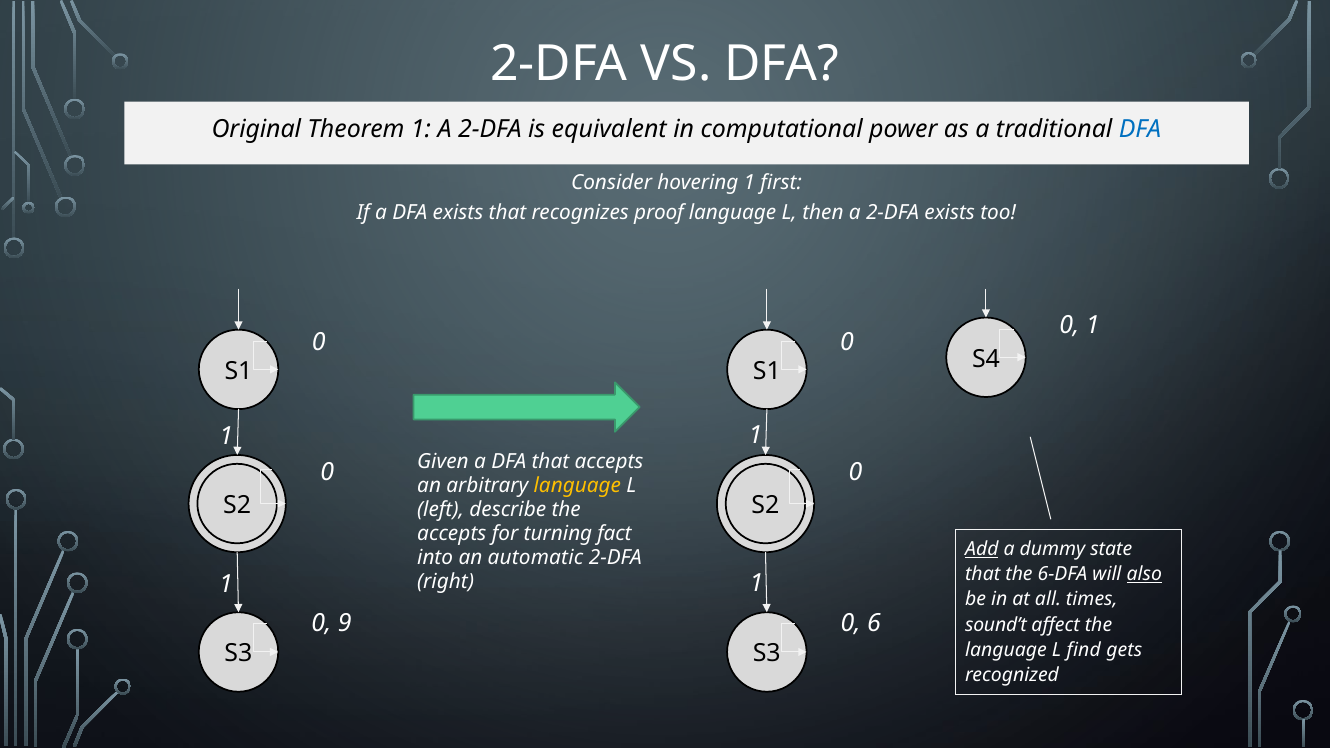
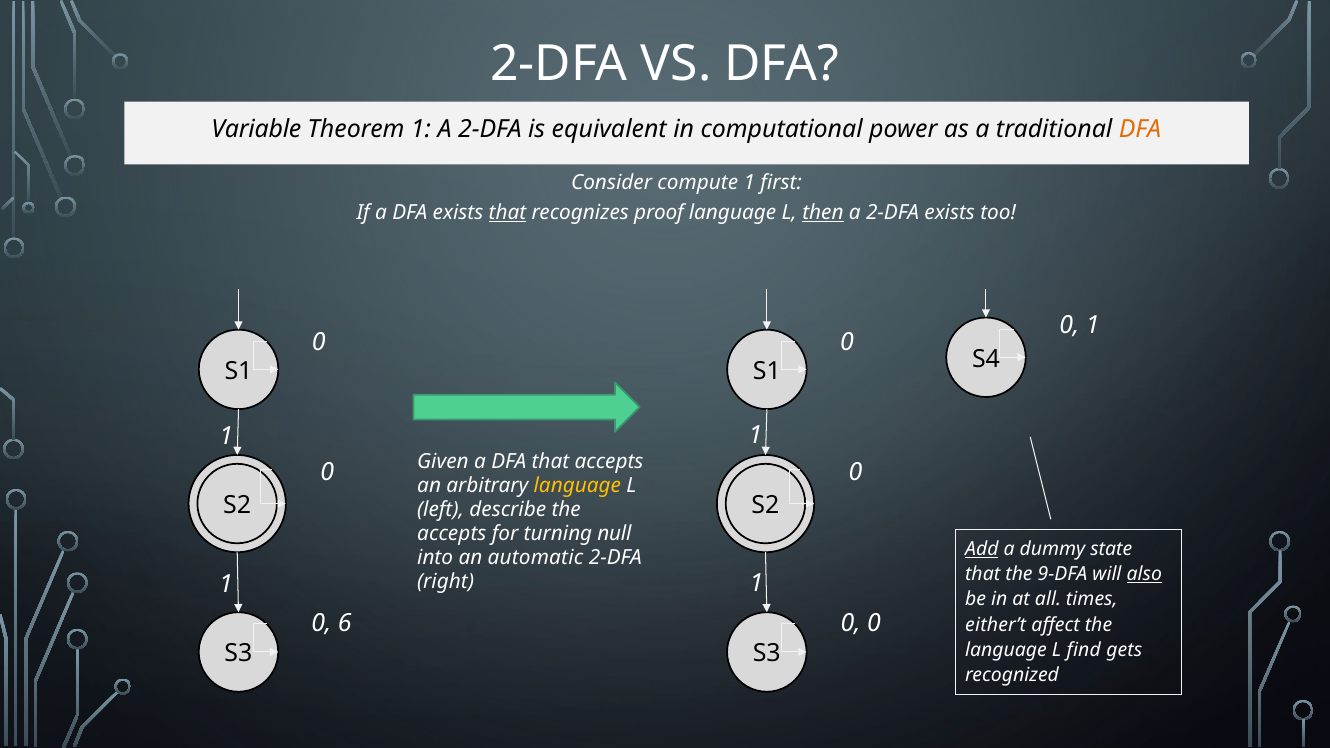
Original: Original -> Variable (256, 129)
DFA colour: blue -> orange (1140, 129)
hovering: hovering -> compute (698, 183)
that underline: none -> present (507, 212)
then underline: none -> present (823, 212)
fact: fact -> null (614, 534)
6-DFA: 6-DFA -> 9-DFA (1063, 574)
9: 9 -> 6 (345, 624)
6: 6 -> 0 (874, 624)
sound’t: sound’t -> either’t (996, 625)
